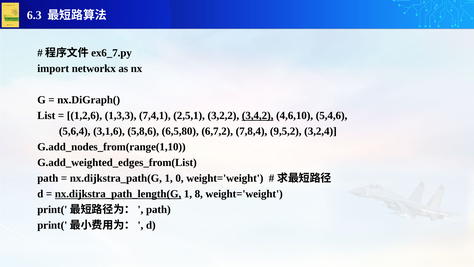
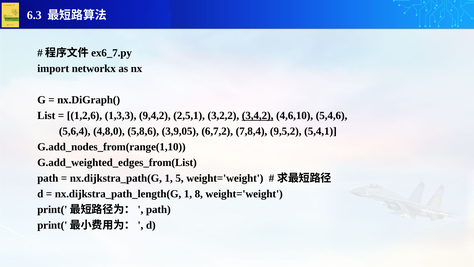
7,4,1: 7,4,1 -> 9,4,2 (155, 115)
3,1,6: 3,1,6 -> 4,8,0 (109, 131)
6,5,80: 6,5,80 -> 3,9,05 (180, 131)
3,2,4: 3,2,4 -> 5,4,1 (320, 131)
0: 0 -> 5 (180, 178)
nx.dijkstra_path_length(G underline: present -> none (118, 194)
